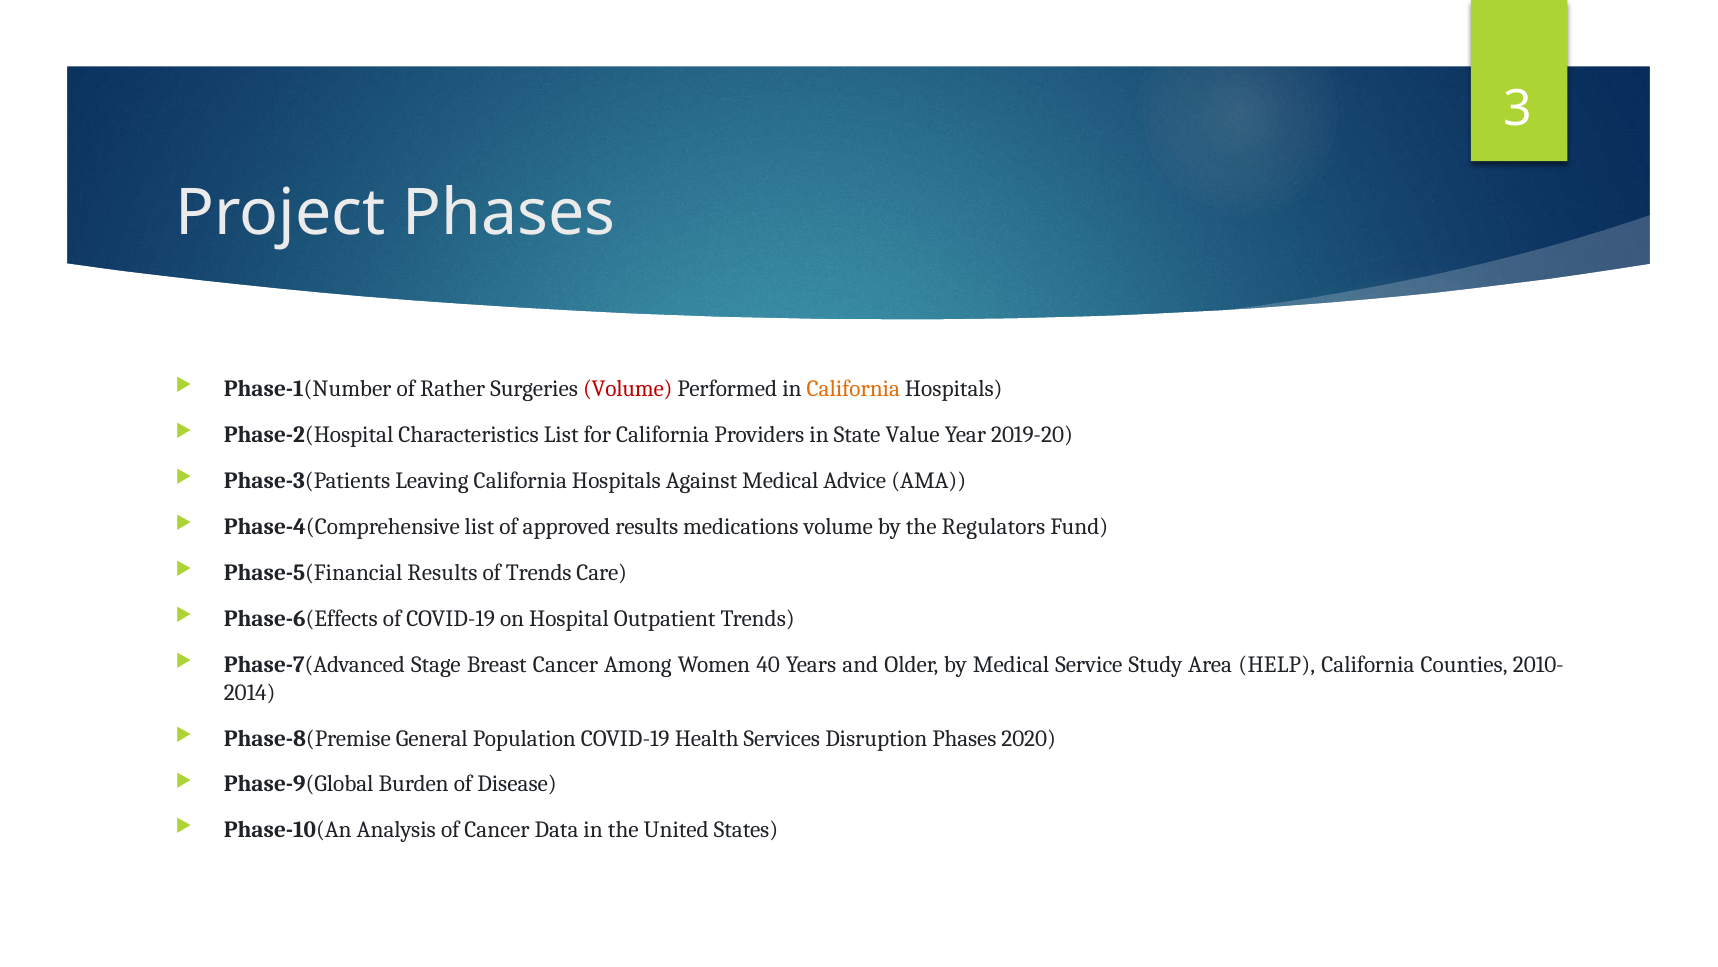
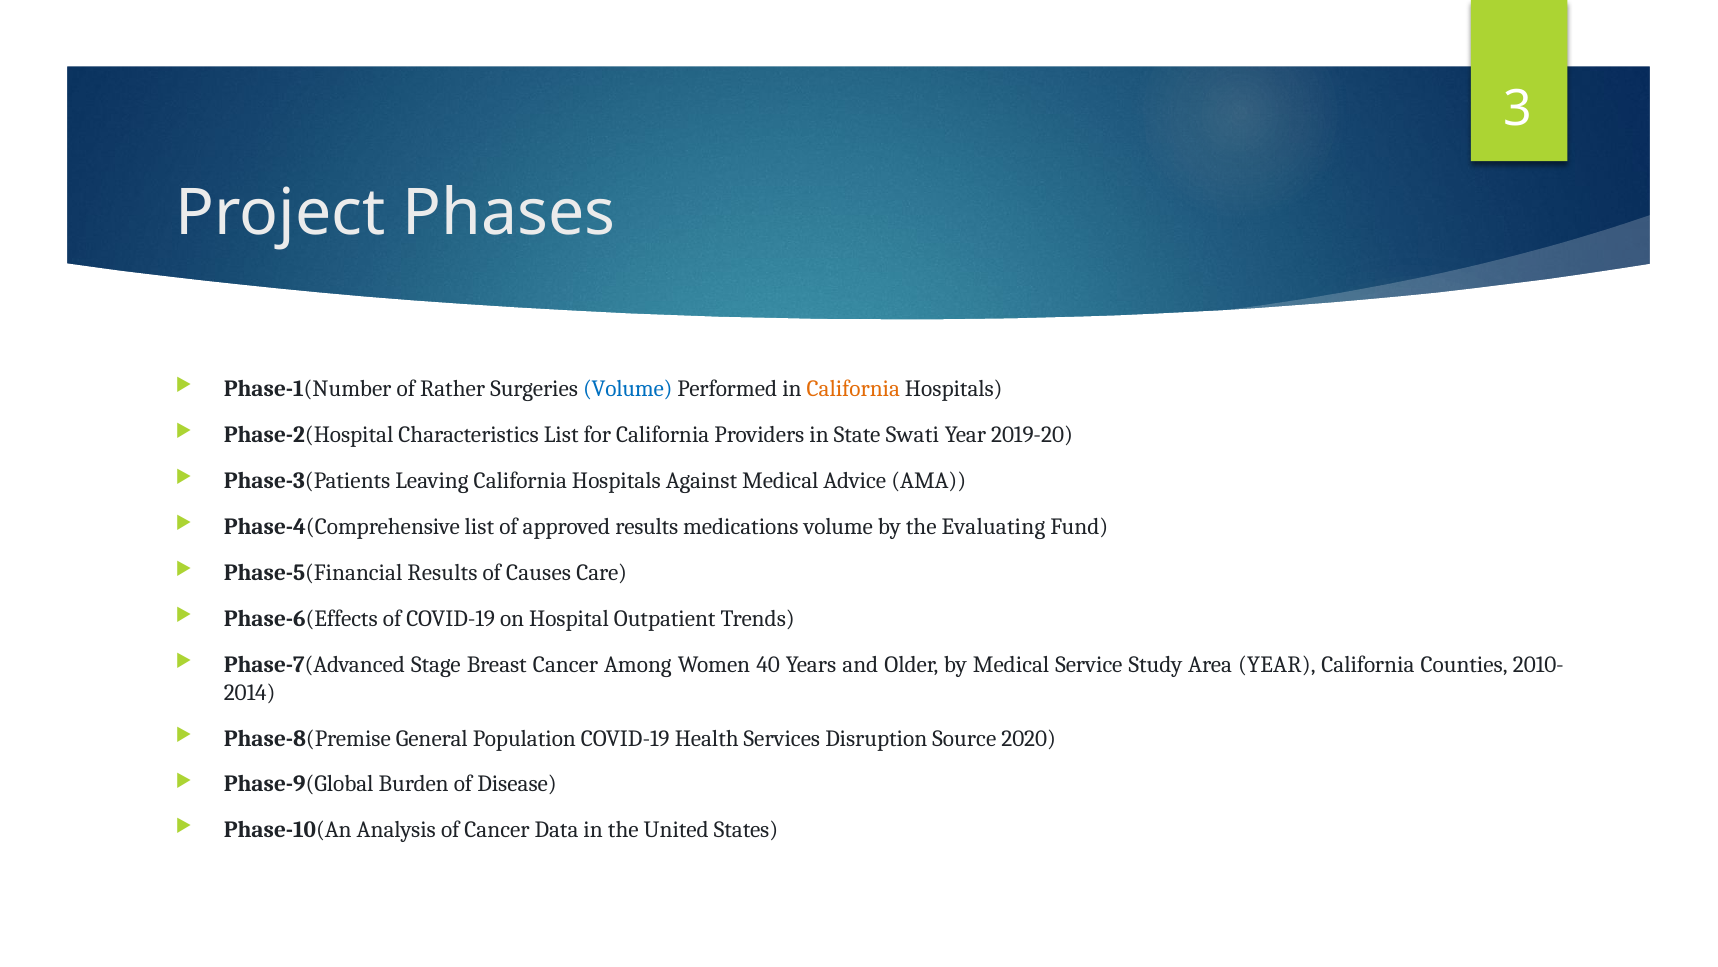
Volume colour: red -> blue (628, 389)
Value: Value -> Swati (913, 435)
Regulators: Regulators -> Evaluating (993, 526)
of Trends: Trends -> Causes (539, 572)
Area HELP: HELP -> YEAR (1277, 664)
Disruption Phases: Phases -> Source (964, 738)
